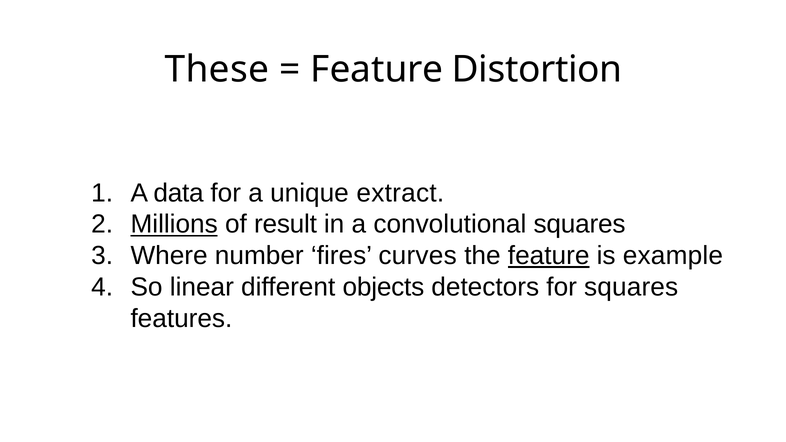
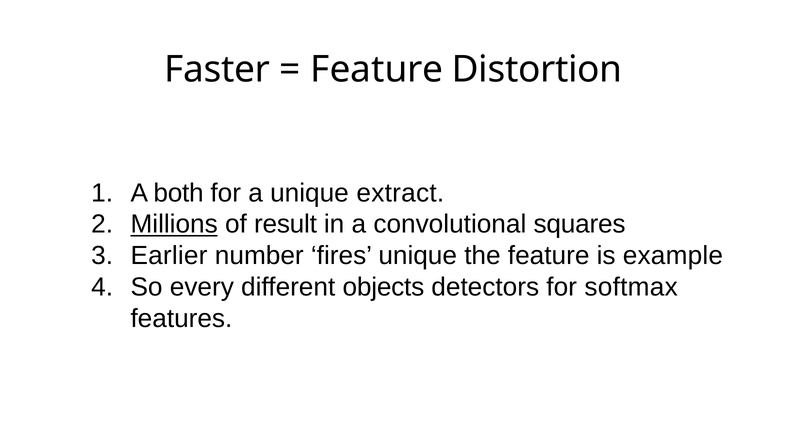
These: These -> Faster (217, 69)
data: data -> both (179, 193)
Where: Where -> Earlier (169, 256)
fires curves: curves -> unique (418, 256)
feature underline: present -> none (549, 256)
linear: linear -> every (202, 287)
for squares: squares -> softmax (631, 287)
